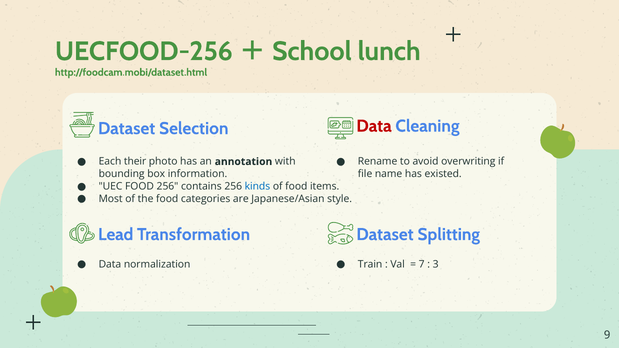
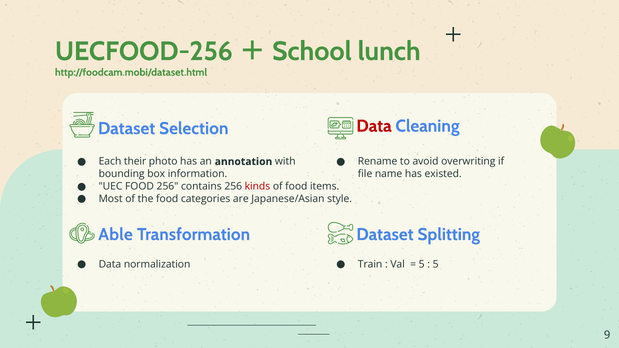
kinds colour: blue -> red (257, 186)
Lead: Lead -> Able (115, 235)
7: 7 -> 5 (422, 264)
3: 3 -> 5 (436, 264)
